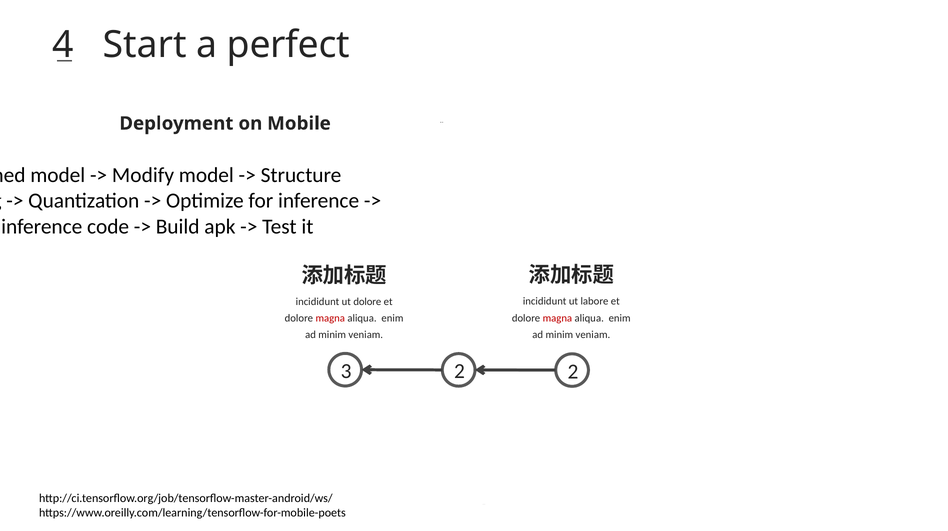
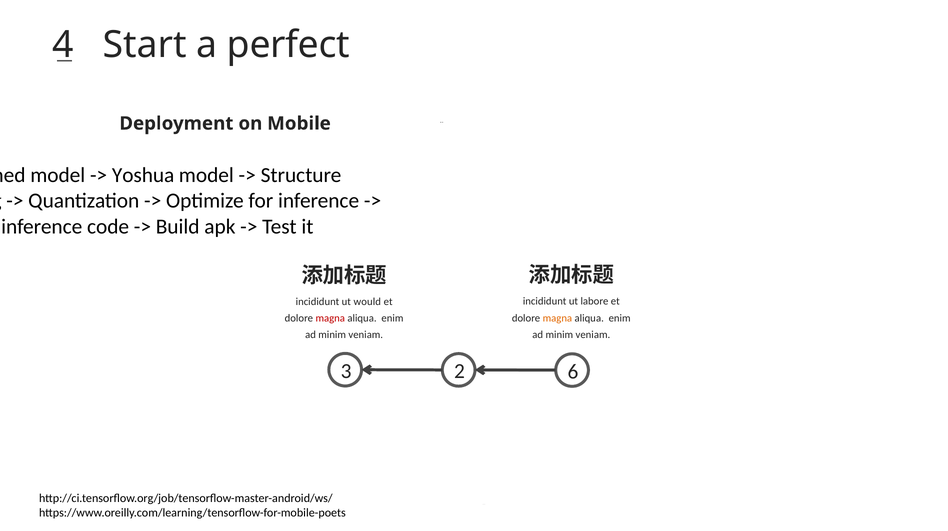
Modify: Modify -> Yoshua (143, 175)
ut dolore: dolore -> would (367, 302)
magna colour: red -> orange (557, 318)
2 2: 2 -> 6 (573, 371)
